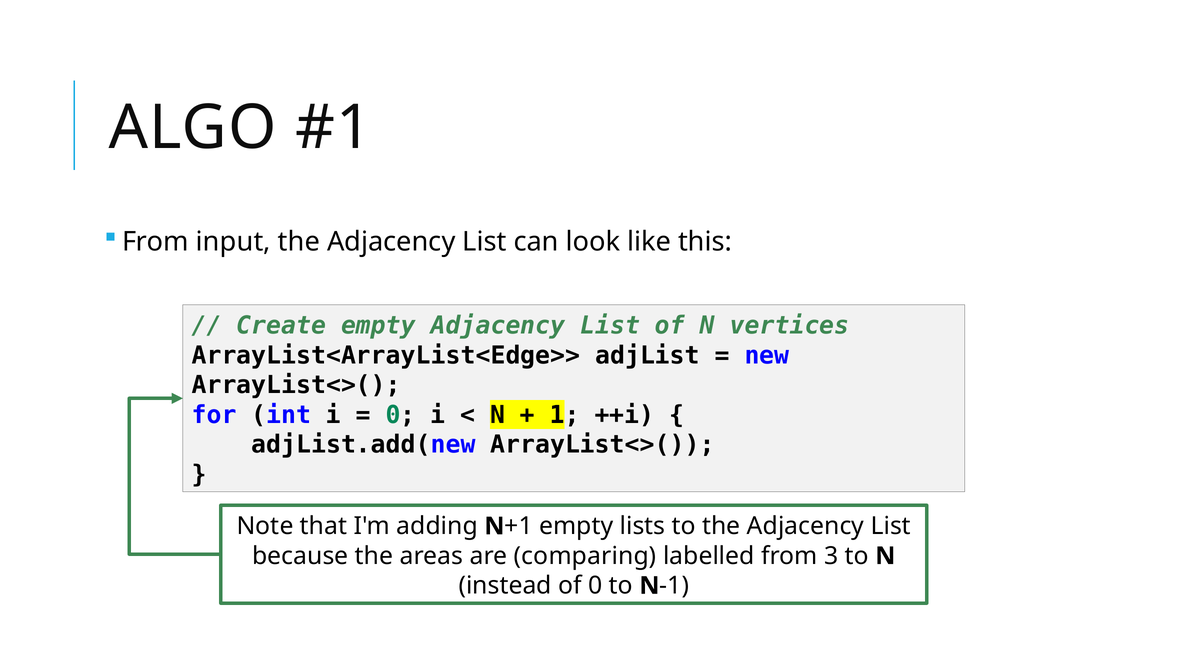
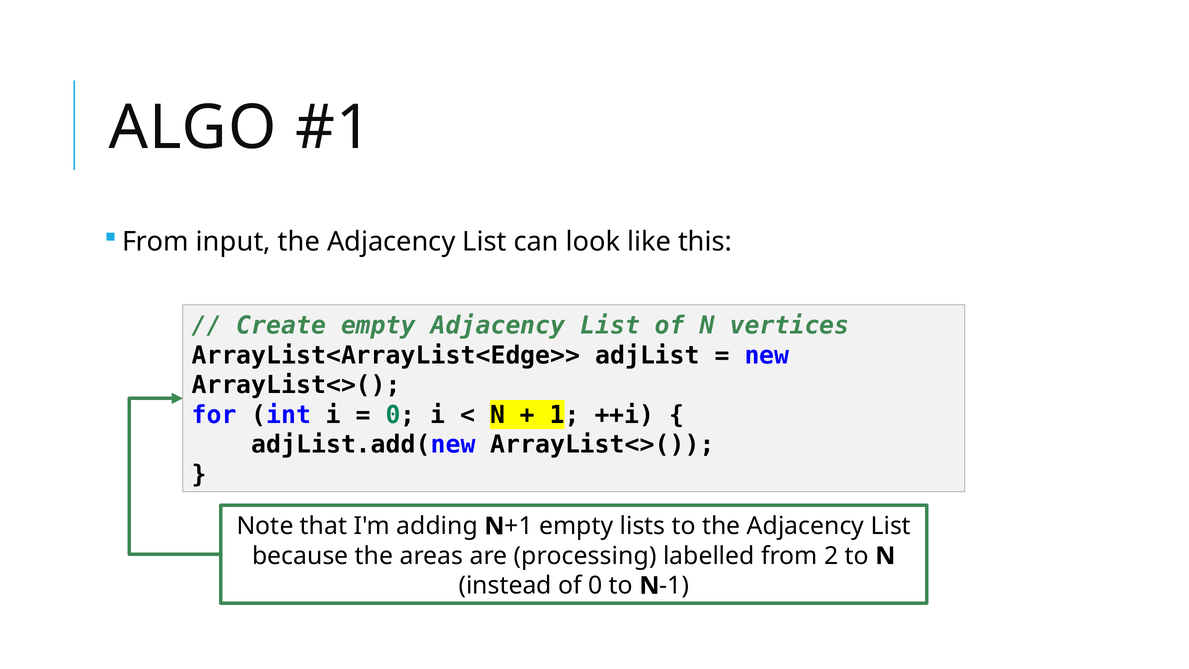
comparing: comparing -> processing (585, 556)
3: 3 -> 2 (831, 556)
